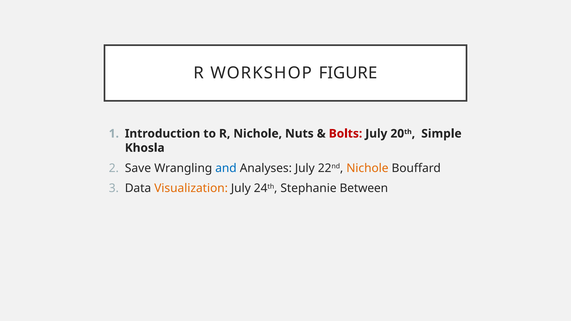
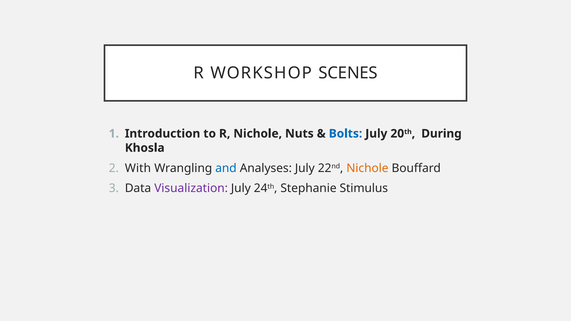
FIGURE: FIGURE -> SCENES (348, 73)
Bolts colour: red -> blue (346, 134)
Simple: Simple -> During (441, 134)
Save: Save -> With (138, 168)
Visualization colour: orange -> purple (191, 188)
Between: Between -> Stimulus (364, 188)
